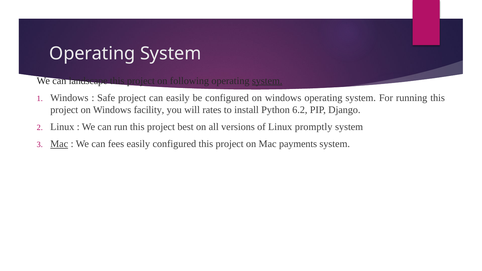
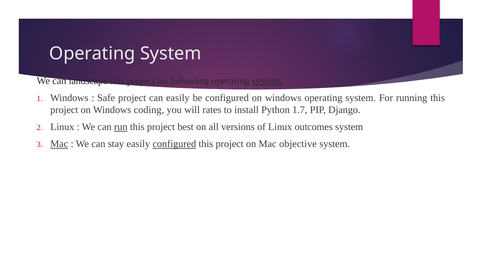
facility: facility -> coding (149, 110)
6.2: 6.2 -> 1.7 (300, 110)
run underline: none -> present (121, 127)
promptly: promptly -> outcomes (314, 127)
fees: fees -> stay (116, 144)
configured underline: none -> present (174, 144)
payments: payments -> objective (298, 144)
